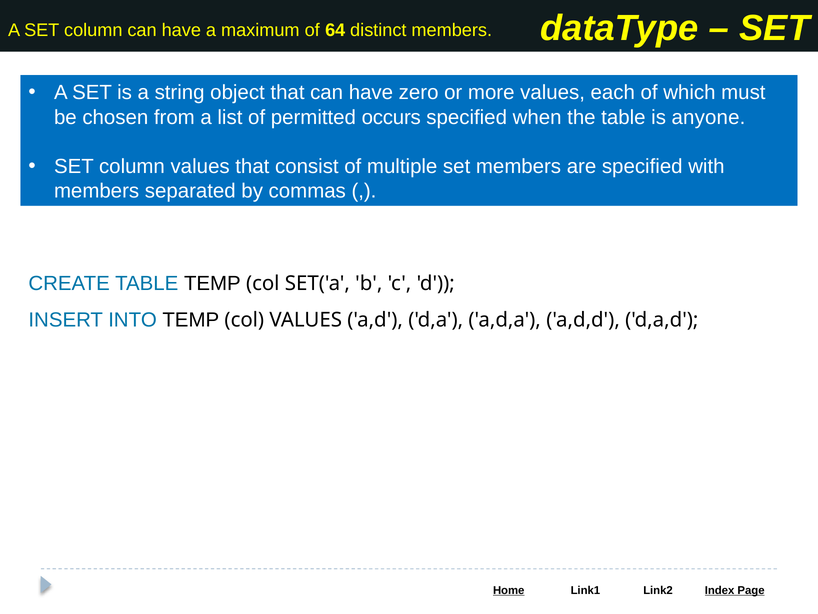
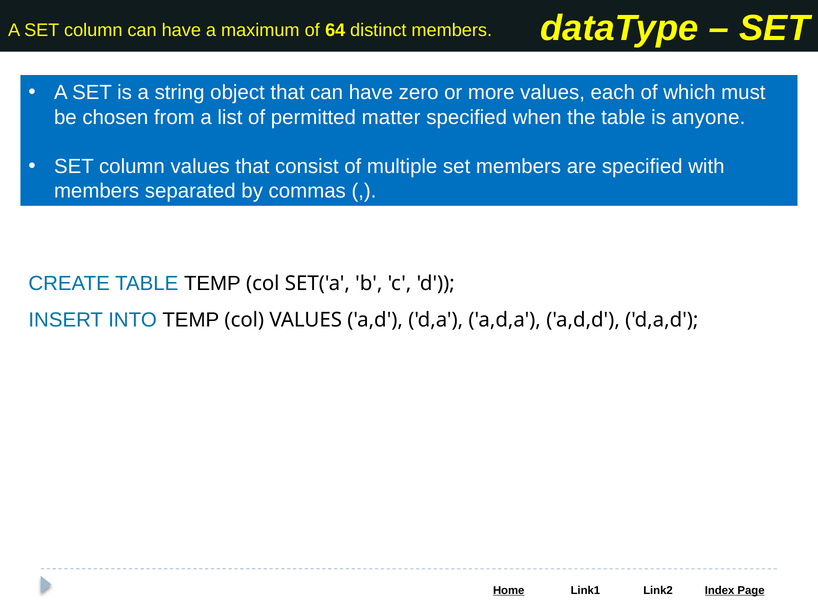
occurs: occurs -> matter (391, 117)
